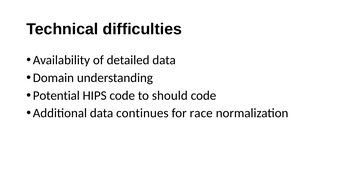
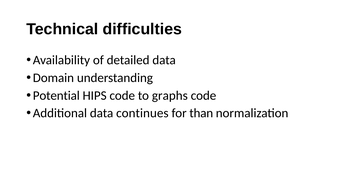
should: should -> graphs (170, 95)
race: race -> than (201, 113)
